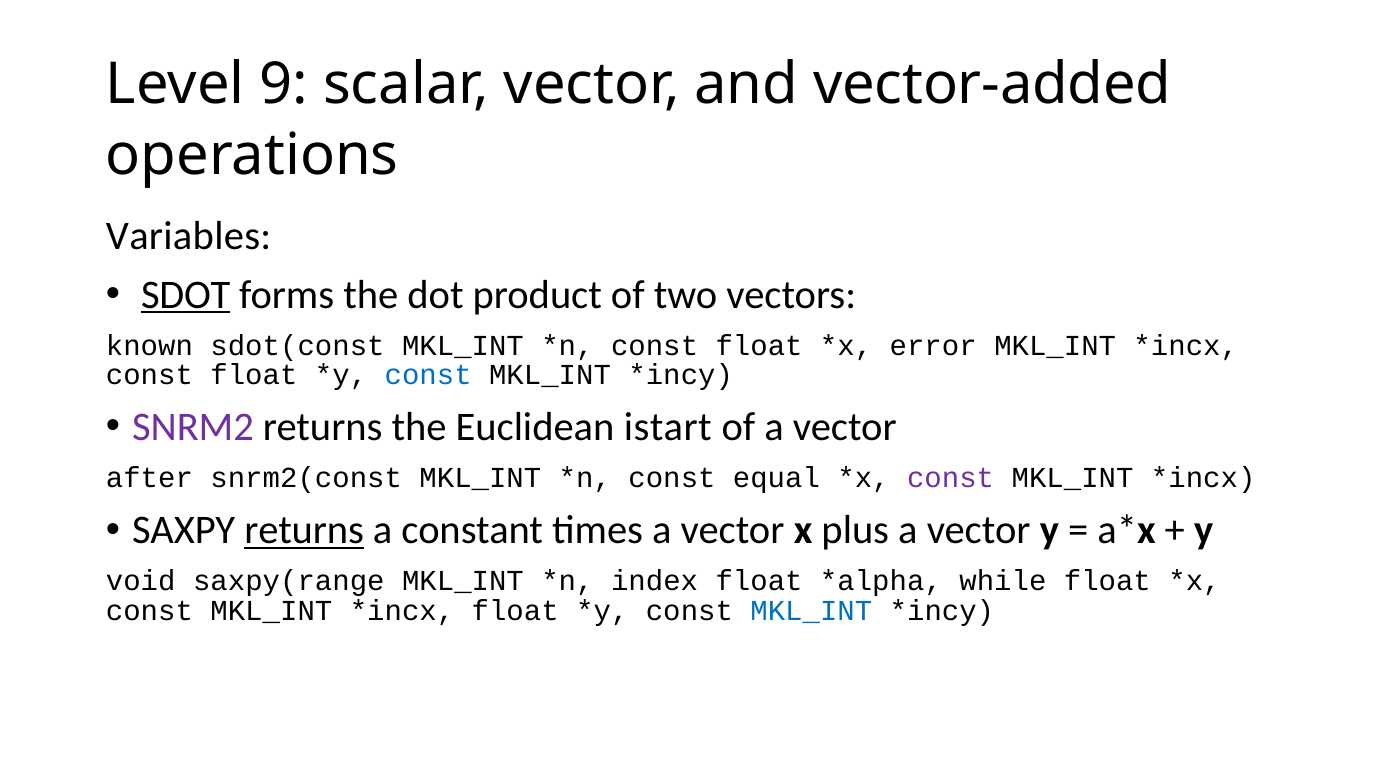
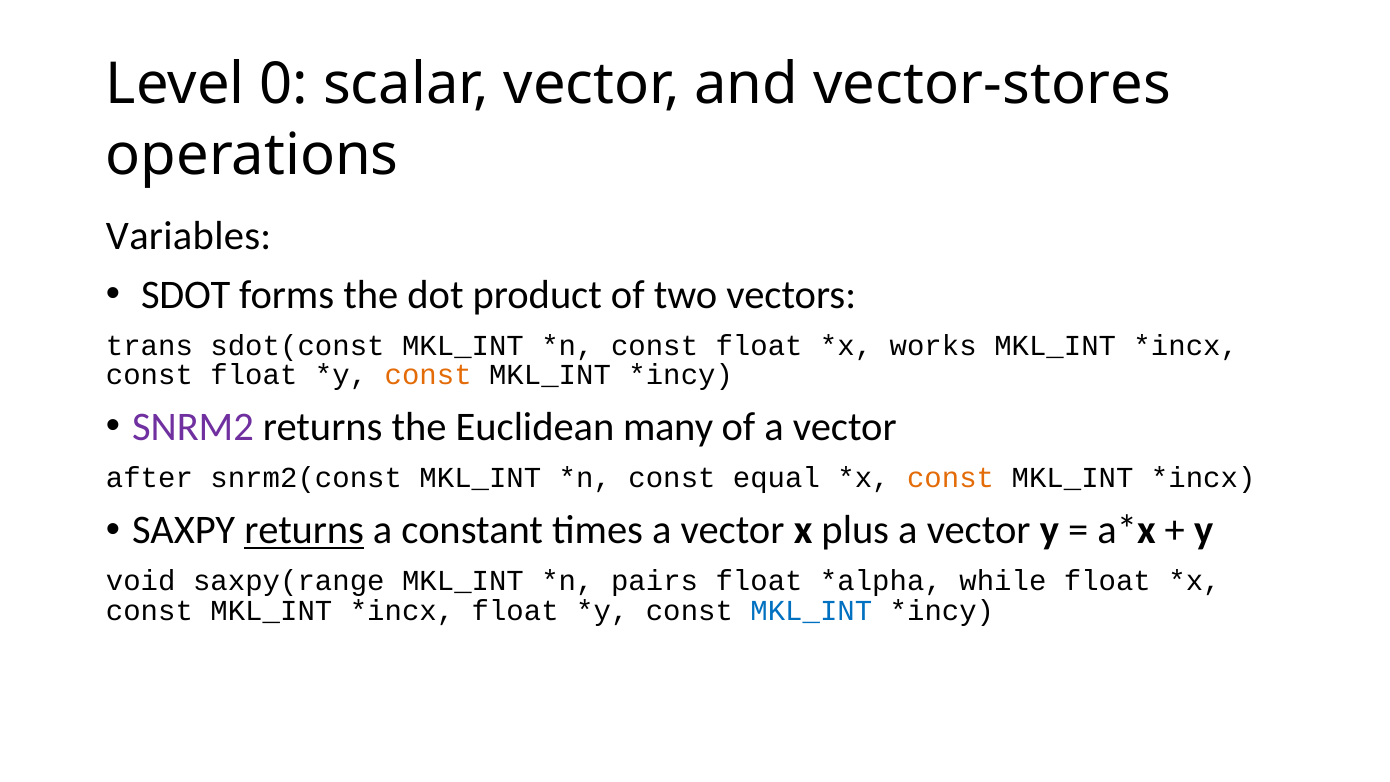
9: 9 -> 0 (284, 84)
vector-added: vector-added -> vector-stores (992, 84)
SDOT underline: present -> none (186, 295)
known: known -> trans (149, 346)
error: error -> works (933, 346)
const colour: blue -> orange (428, 375)
istart: istart -> many (668, 427)
const colour: purple -> orange (951, 478)
index: index -> pairs (655, 581)
